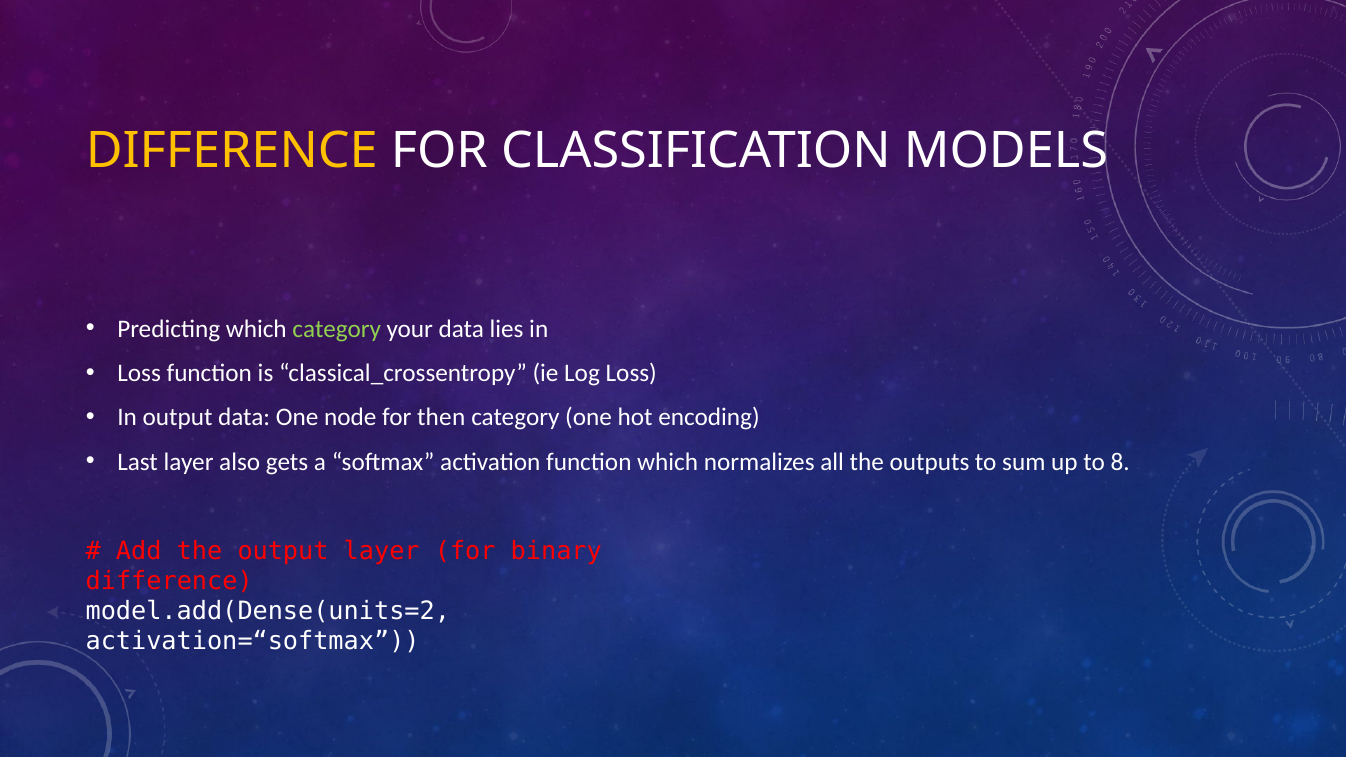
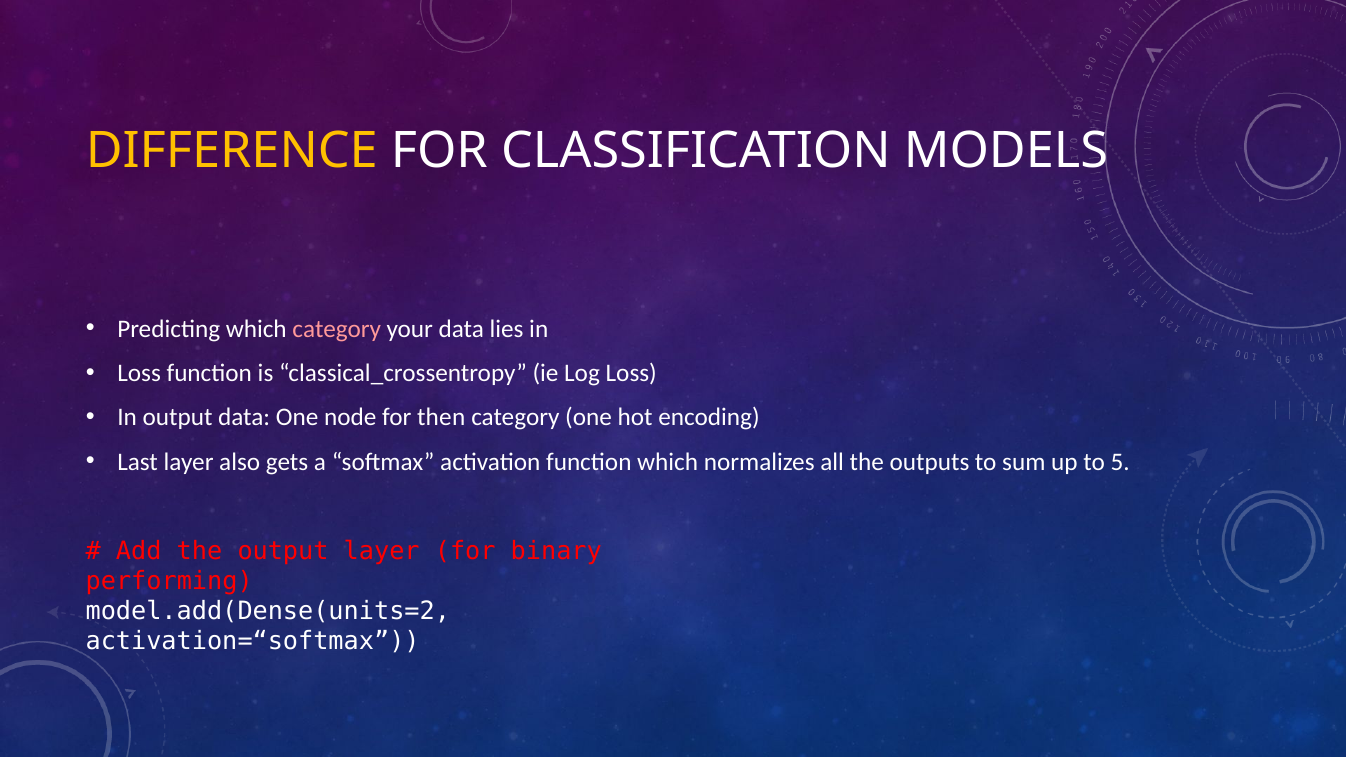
category colour: light green -> pink (337, 329)
8: 8 -> 5 (1120, 462)
difference: difference -> performing (169, 581)
